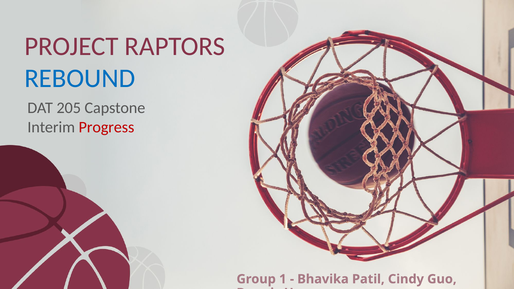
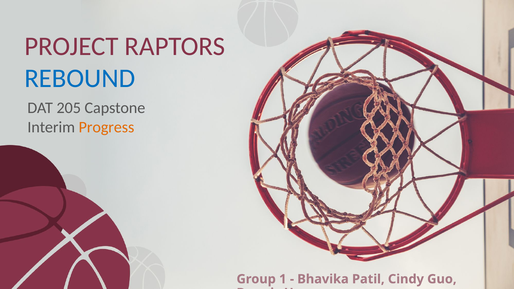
Progress colour: red -> orange (106, 127)
